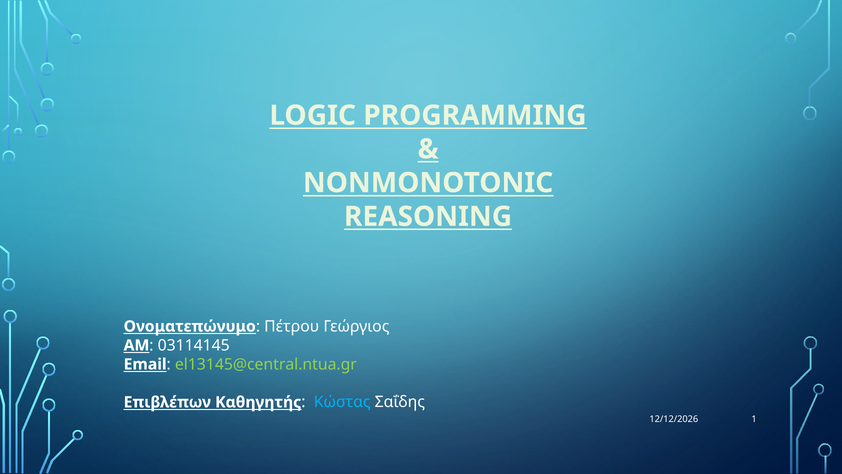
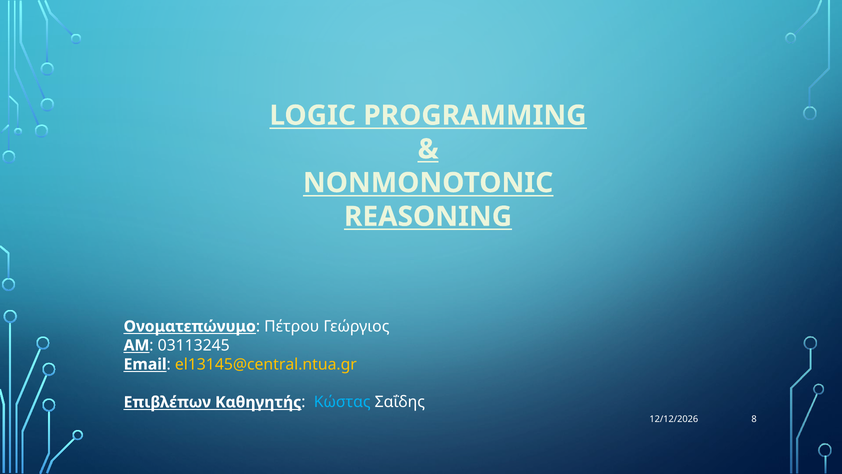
03114145: 03114145 -> 03113245 (194, 345)
el13145@central.ntua.gr colour: light green -> yellow (266, 364)
1: 1 -> 8 (754, 419)
